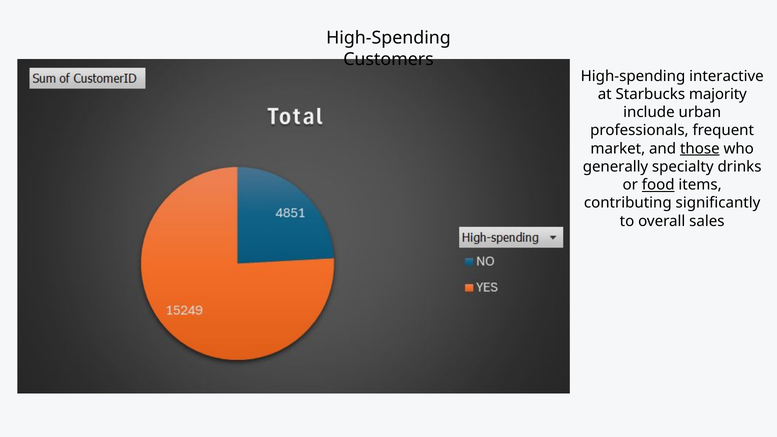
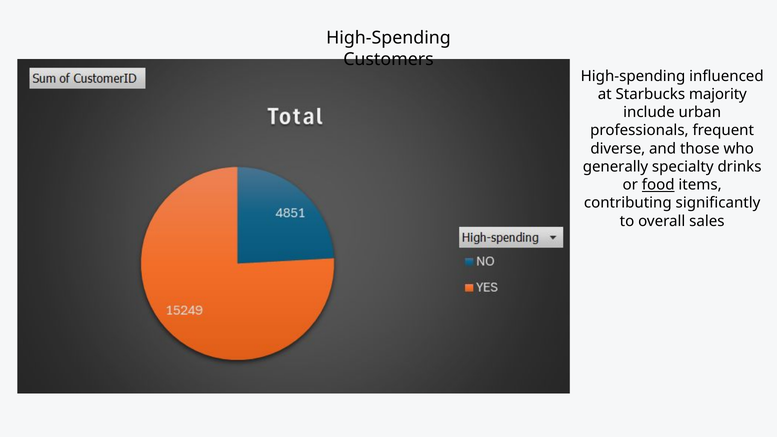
interactive: interactive -> influenced (726, 76)
market: market -> diverse (618, 149)
those underline: present -> none (700, 149)
